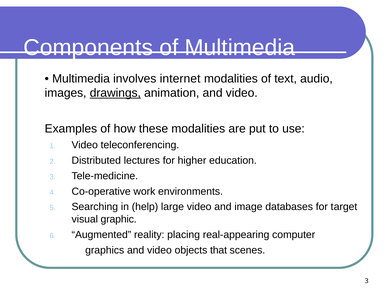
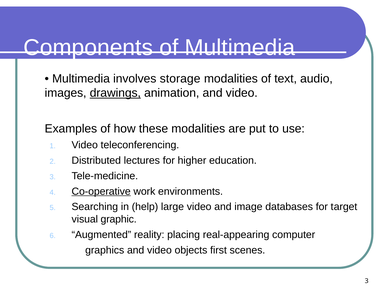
internet: internet -> storage (180, 79)
Co-operative underline: none -> present (101, 191)
that: that -> first (218, 250)
